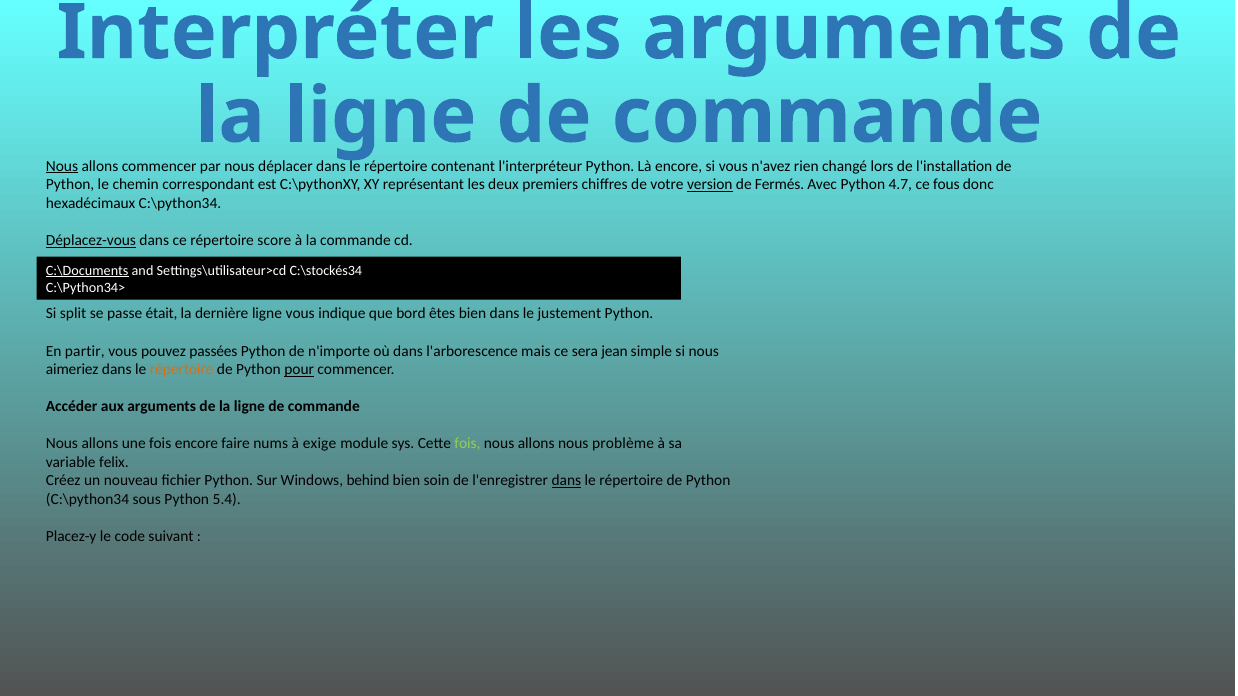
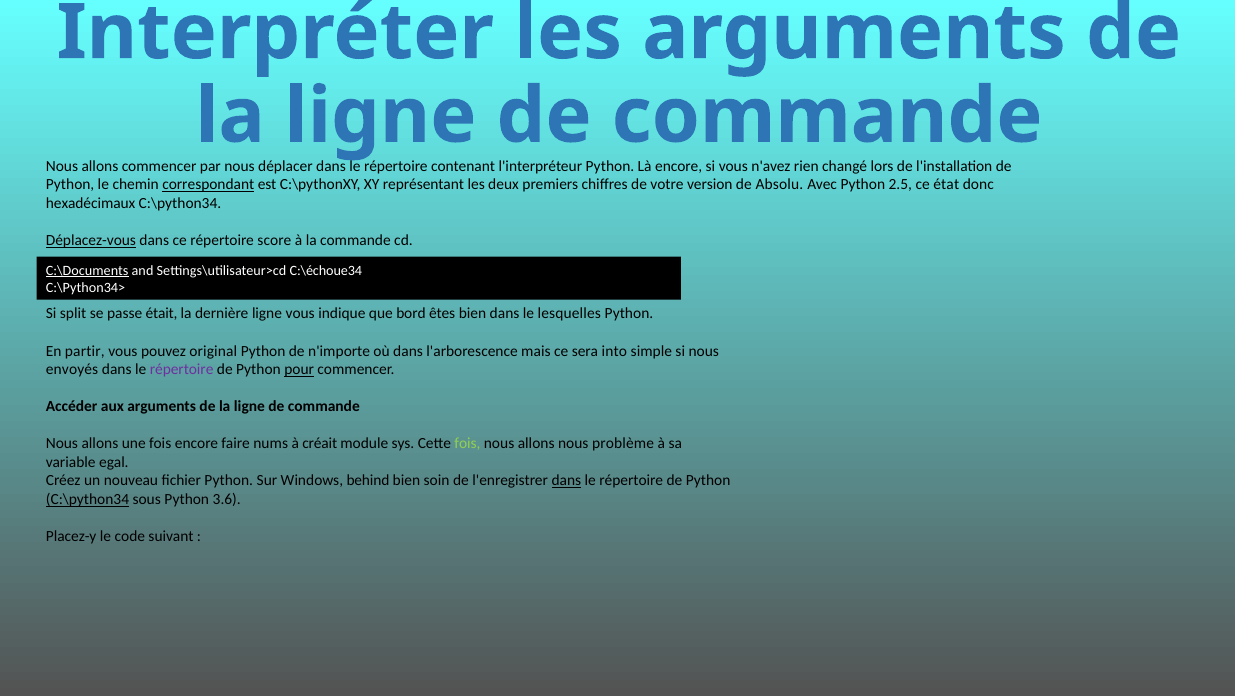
Nous underline: present -> none (62, 166)
correspondant underline: none -> present (208, 185)
version underline: present -> none (710, 185)
Fermés: Fermés -> Absolu (779, 185)
4.7: 4.7 -> 2.5 (900, 185)
fous: fous -> état (946, 185)
C:\stockés34: C:\stockés34 -> C:\échoue34 (326, 271)
justement: justement -> lesquelles (569, 314)
passées: passées -> original (213, 351)
jean: jean -> into (614, 351)
aimeriez: aimeriez -> envoyés (72, 370)
répertoire colour: orange -> purple (182, 370)
exige: exige -> créait (320, 444)
felix: felix -> egal (114, 463)
C:\python34 underline: none -> present (87, 500)
5.4: 5.4 -> 3.6 (227, 500)
